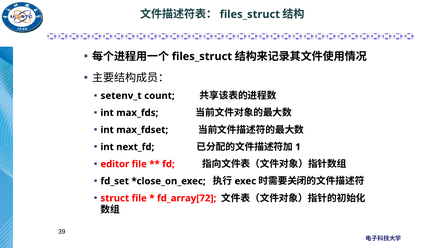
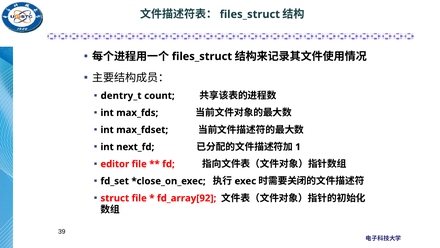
setenv_t: setenv_t -> dentry_t (121, 96)
fd_array[72: fd_array[72 -> fd_array[92 (187, 198)
